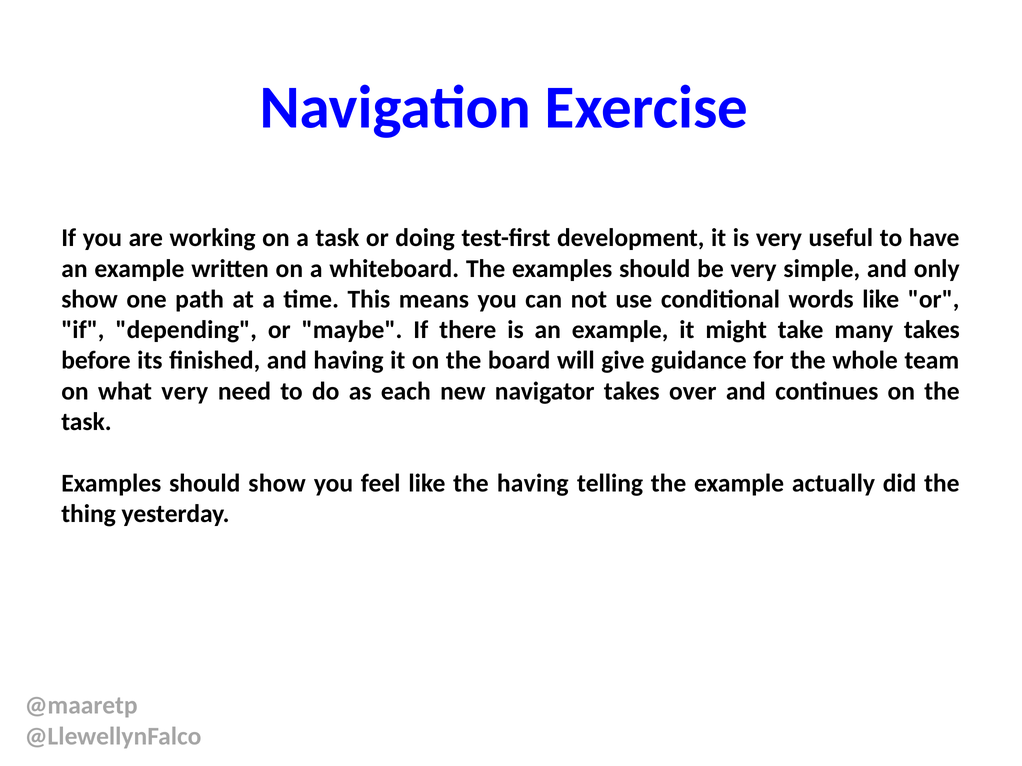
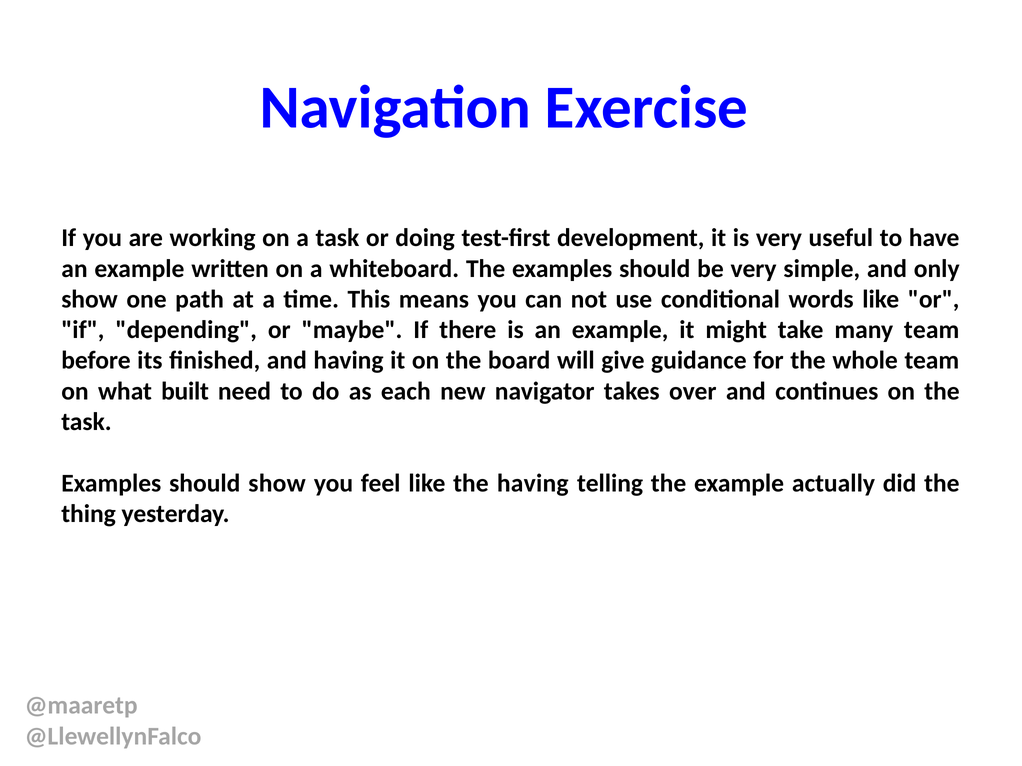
many takes: takes -> team (932, 330)
what very: very -> built (185, 391)
